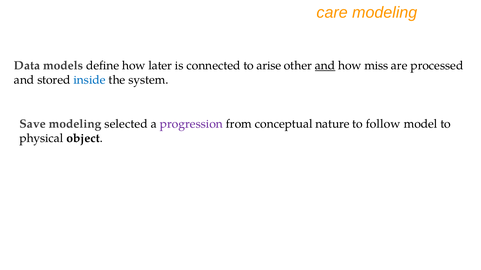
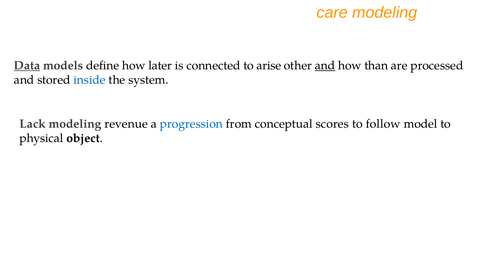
Data underline: none -> present (27, 66)
miss: miss -> than (376, 66)
Save: Save -> Lack (33, 124)
selected: selected -> revenue (126, 124)
progression colour: purple -> blue (191, 124)
nature: nature -> scores (332, 124)
